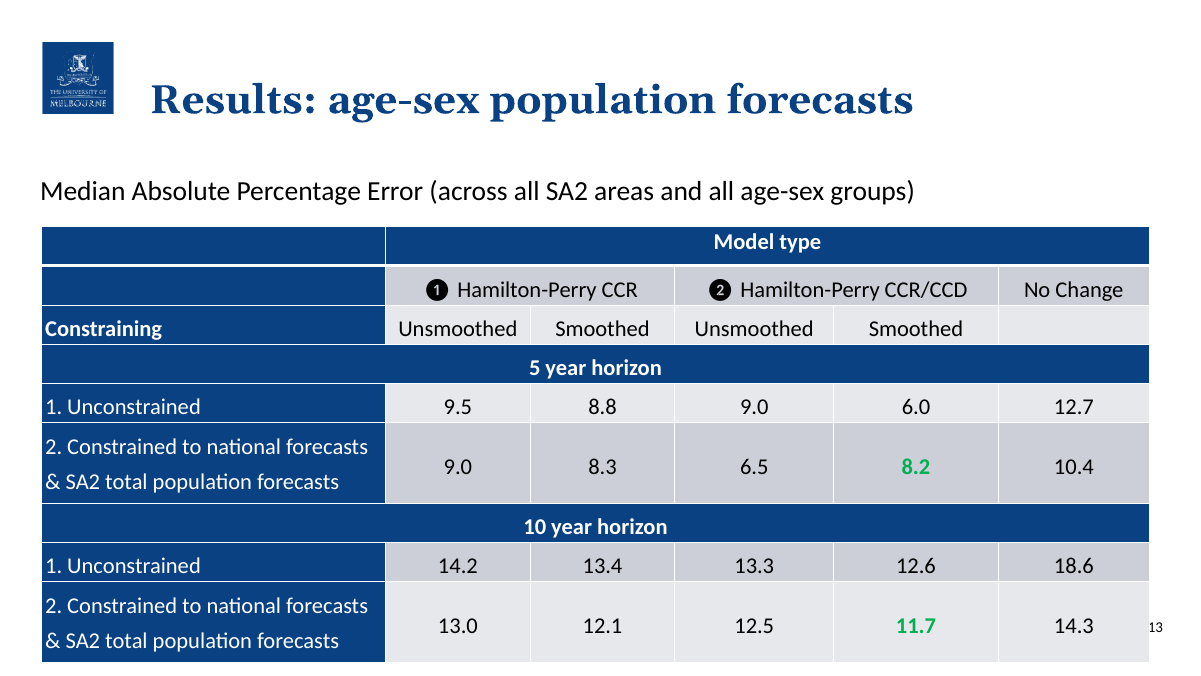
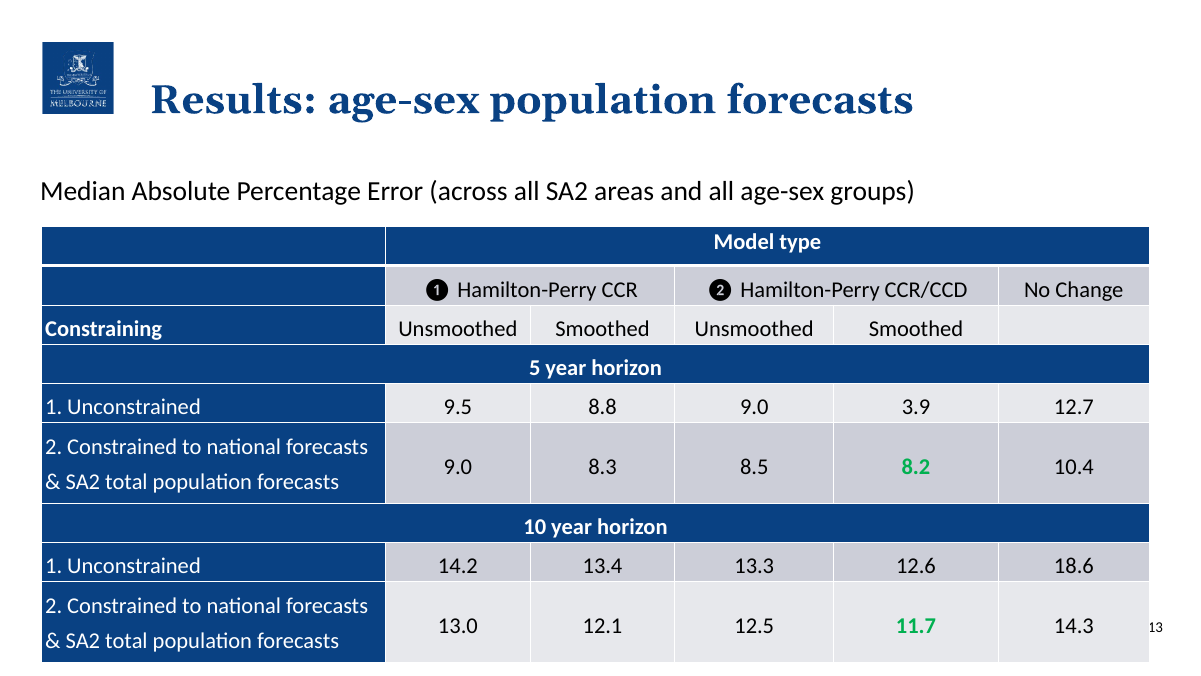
6.0: 6.0 -> 3.9 (916, 407)
6.5: 6.5 -> 8.5 (754, 467)
